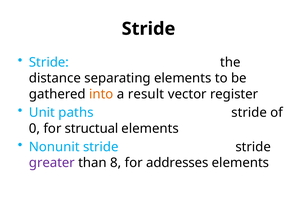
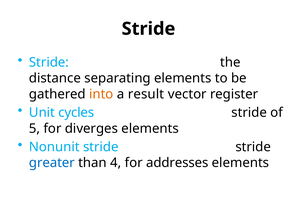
paths: paths -> cycles (76, 112)
0: 0 -> 5 (35, 128)
structual: structual -> diverges (91, 128)
greater colour: purple -> blue (52, 163)
8: 8 -> 4 (116, 163)
